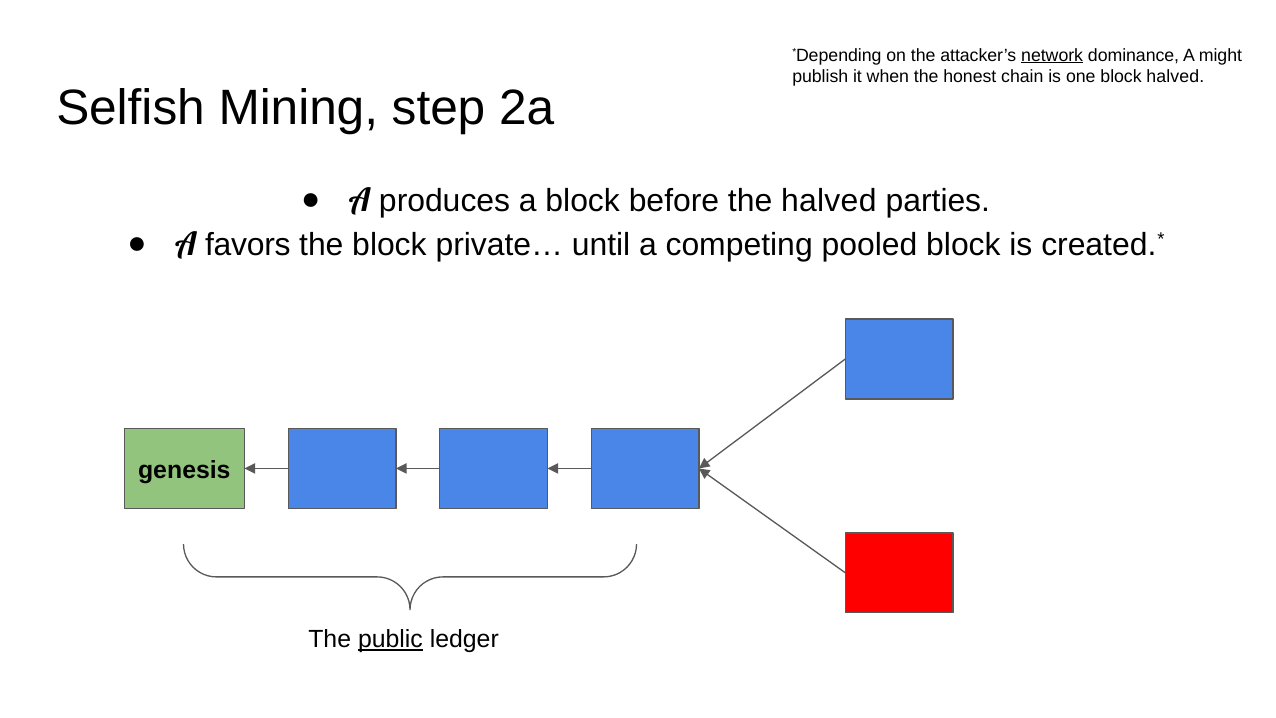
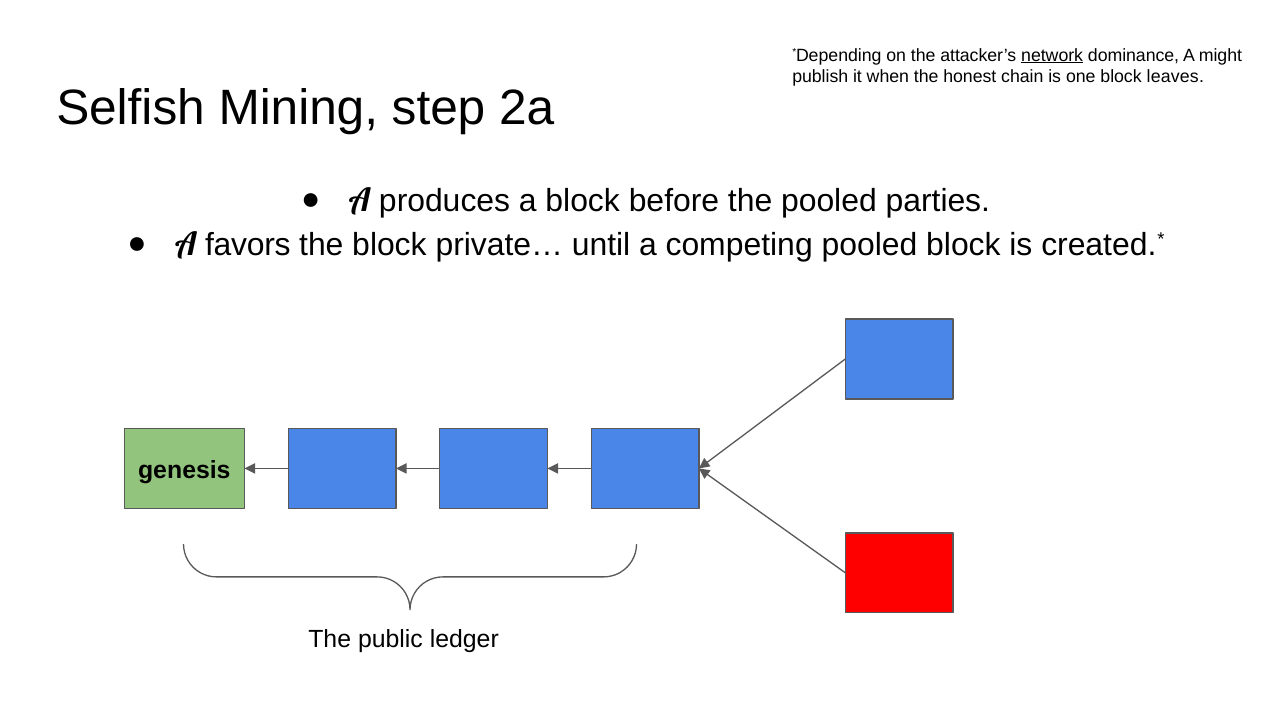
block halved: halved -> leaves (1175, 77)
the halved: halved -> pooled (829, 201)
public underline: present -> none (390, 639)
